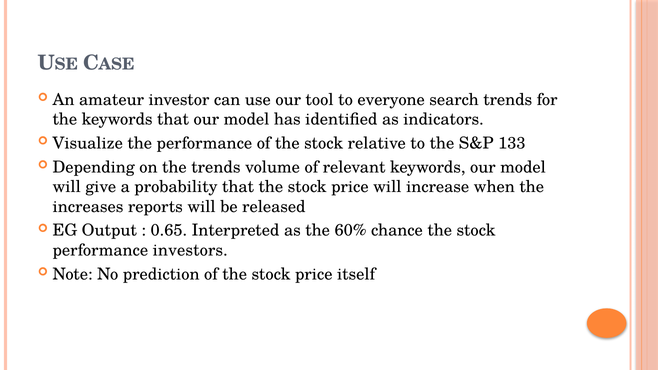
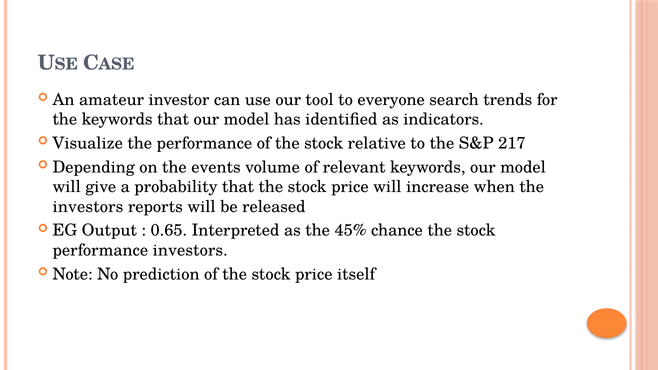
133: 133 -> 217 (512, 143)
the trends: trends -> events (216, 167)
increases: increases -> investors (88, 207)
60%: 60% -> 45% (351, 231)
